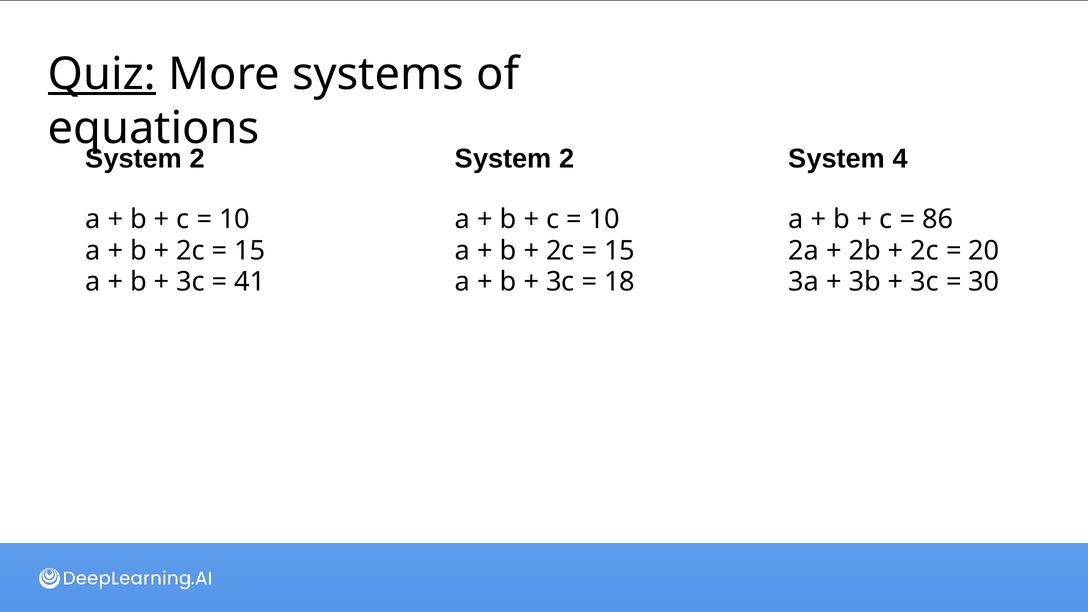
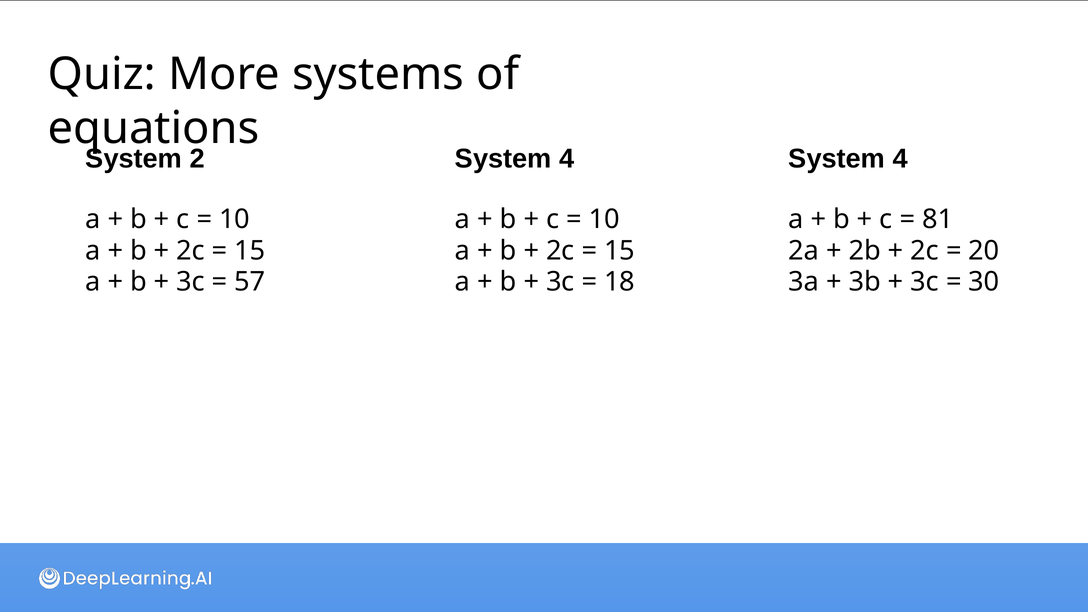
Quiz underline: present -> none (102, 74)
2: 2 -> 4 (567, 159)
86: 86 -> 81 (938, 219)
41: 41 -> 57 (250, 282)
